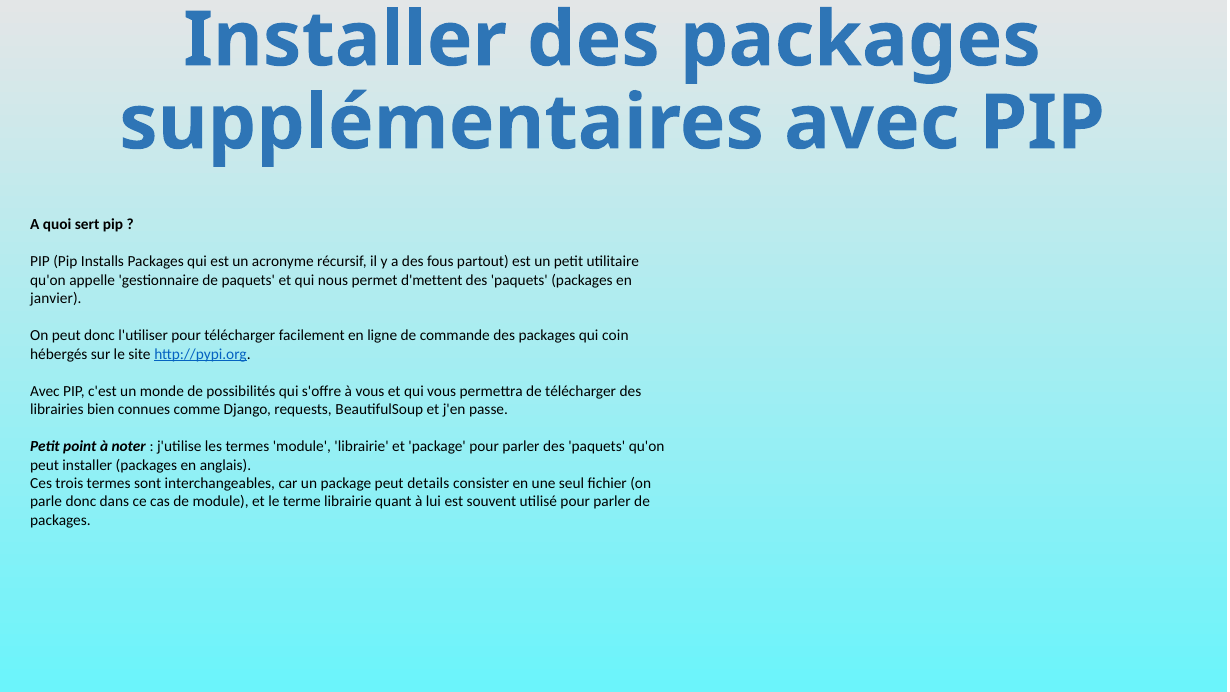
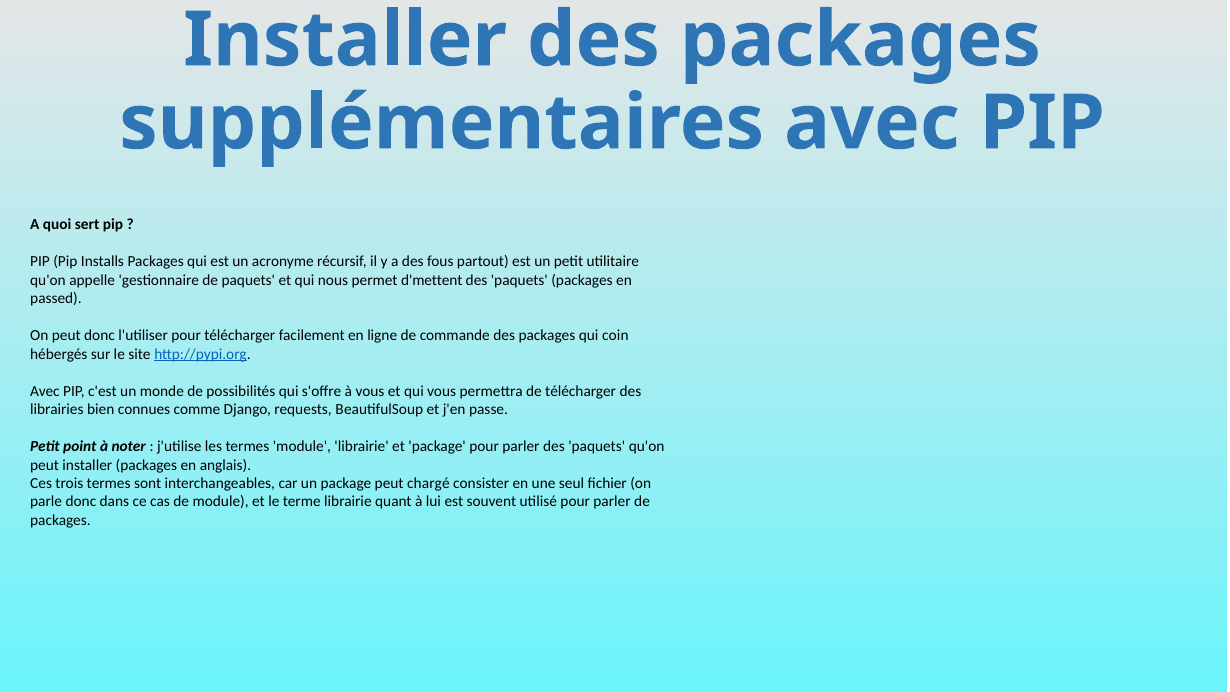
janvier: janvier -> passed (56, 299)
details: details -> chargé (428, 483)
